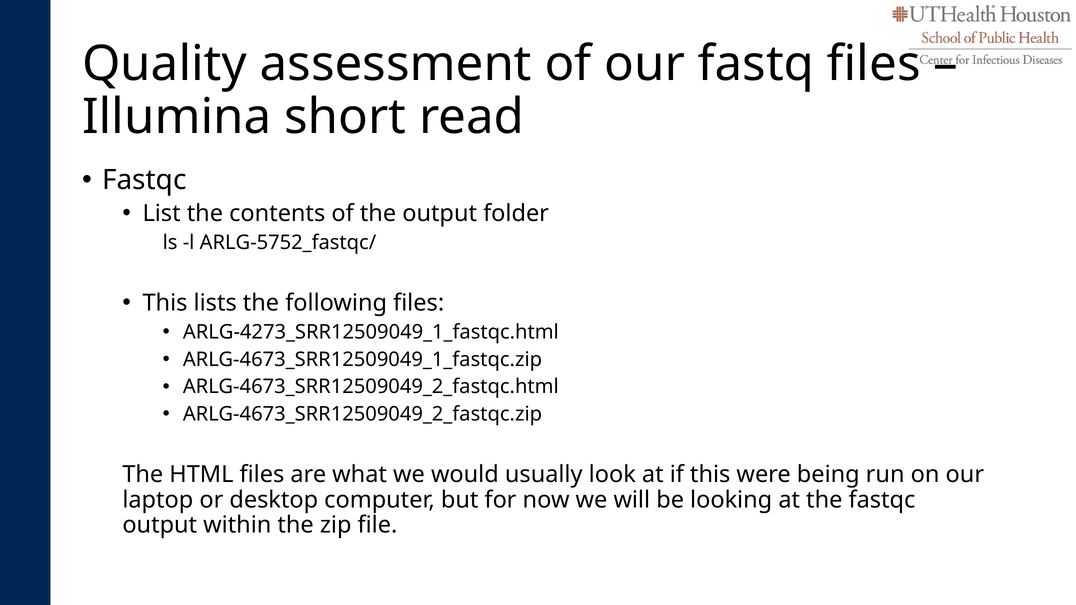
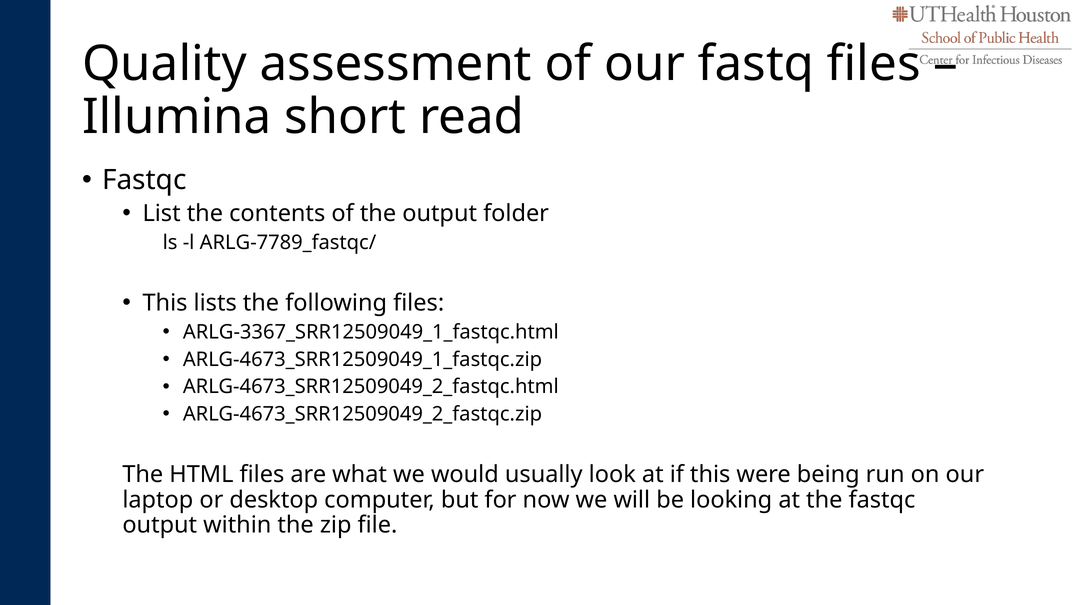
ARLG-5752_fastqc/: ARLG-5752_fastqc/ -> ARLG-7789_fastqc/ (288, 243)
ARLG-4273_SRR12509049_1_fastqc.html: ARLG-4273_SRR12509049_1_fastqc.html -> ARLG-3367_SRR12509049_1_fastqc.html (371, 332)
